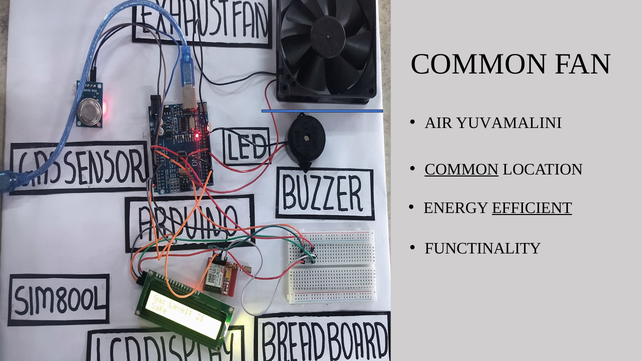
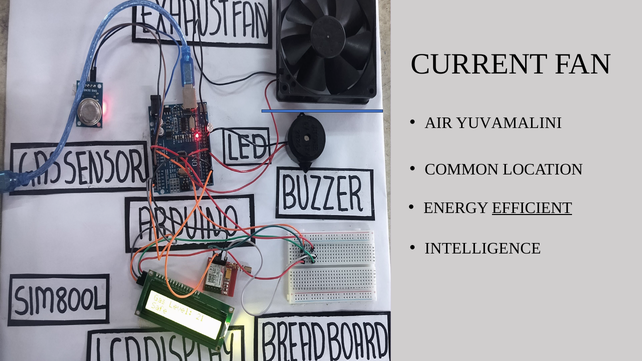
COMMON: COMMON -> CURRENT (479, 64)
COMMON underline: present -> none (462, 169)
FUNCTINALITY: FUNCTINALITY -> INTELLIGENCE (483, 249)
